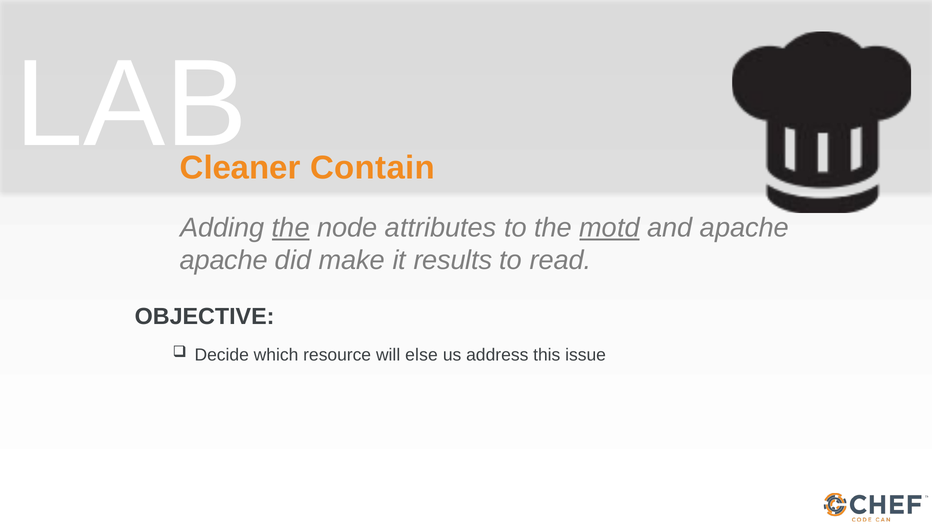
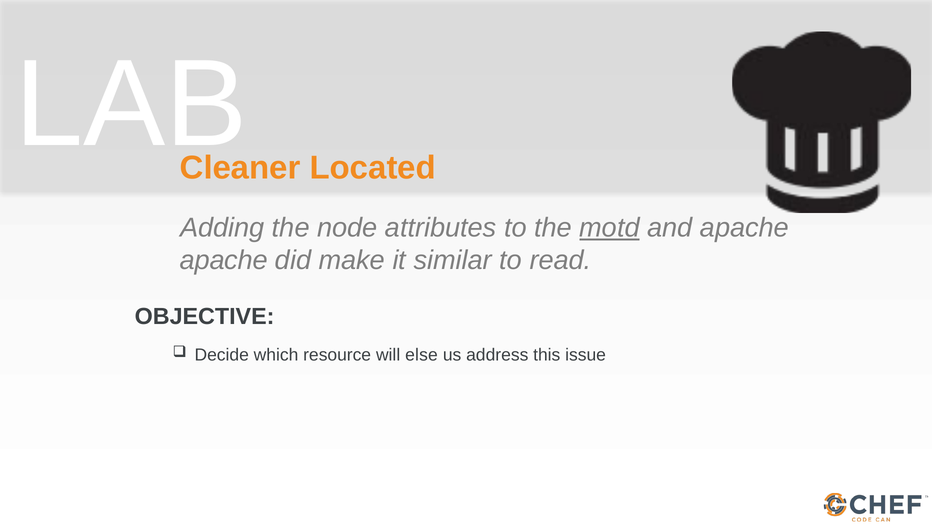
Contain: Contain -> Located (373, 168)
the underline: present -> none (291, 228)
results: results -> similar (453, 261)
